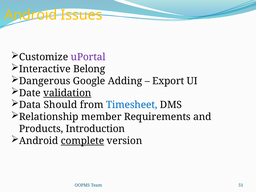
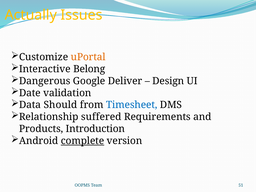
Android: Android -> Actually (31, 15)
uPortal colour: purple -> orange (88, 57)
Adding: Adding -> Deliver (125, 81)
Export: Export -> Design (168, 81)
validation underline: present -> none (67, 93)
member: member -> suffered (101, 117)
